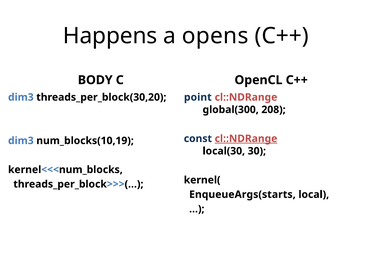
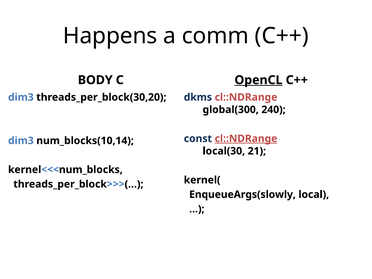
opens: opens -> comm (215, 36)
OpenCL underline: none -> present (258, 80)
point: point -> dkms (198, 97)
208: 208 -> 240 (273, 110)
num_blocks(10,19: num_blocks(10,19 -> num_blocks(10,14 (85, 141)
30: 30 -> 21 (257, 151)
EnqueueArgs(starts: EnqueueArgs(starts -> EnqueueArgs(slowly (242, 194)
